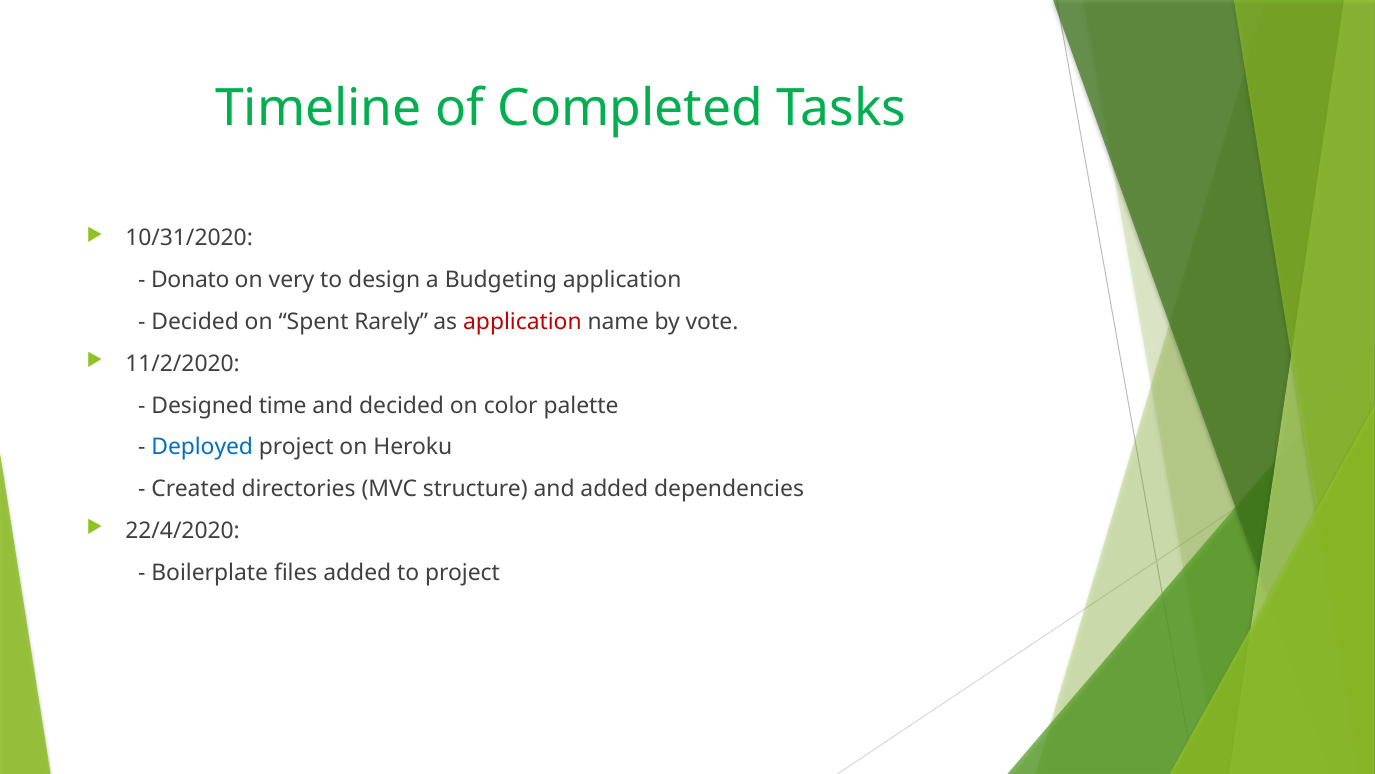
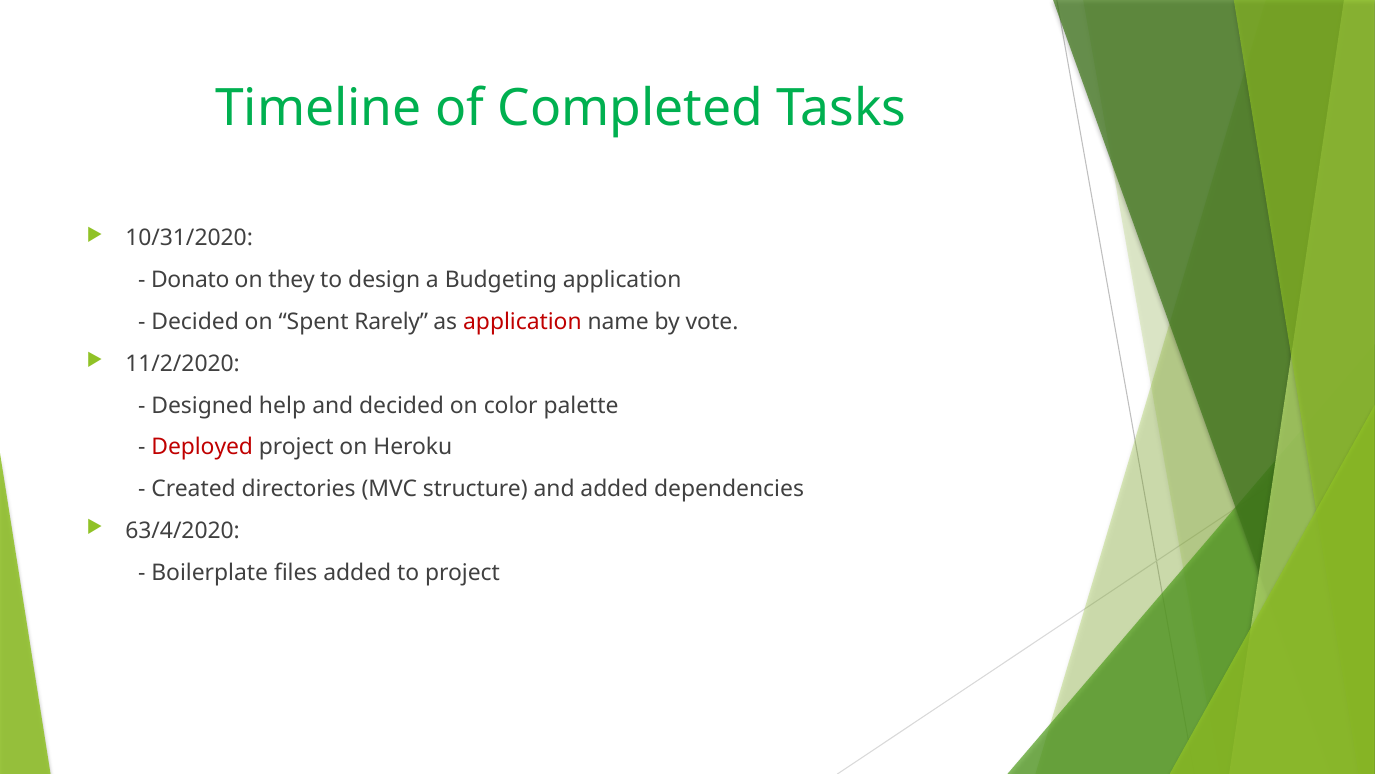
very: very -> they (292, 280)
time: time -> help (283, 405)
Deployed colour: blue -> red (202, 447)
22/4/2020: 22/4/2020 -> 63/4/2020 (183, 531)
